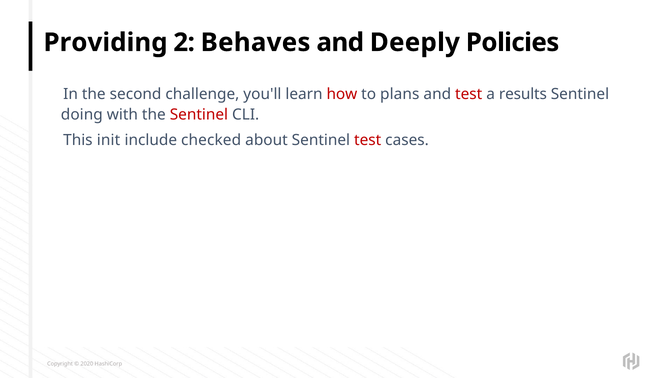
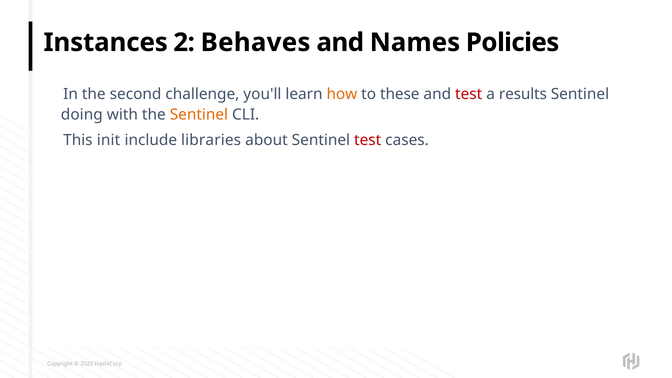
Providing: Providing -> Instances (106, 42)
Deeply: Deeply -> Names (415, 42)
how colour: red -> orange (342, 94)
plans: plans -> these (400, 94)
Sentinel colour: red -> orange (199, 114)
checked: checked -> libraries (211, 140)
